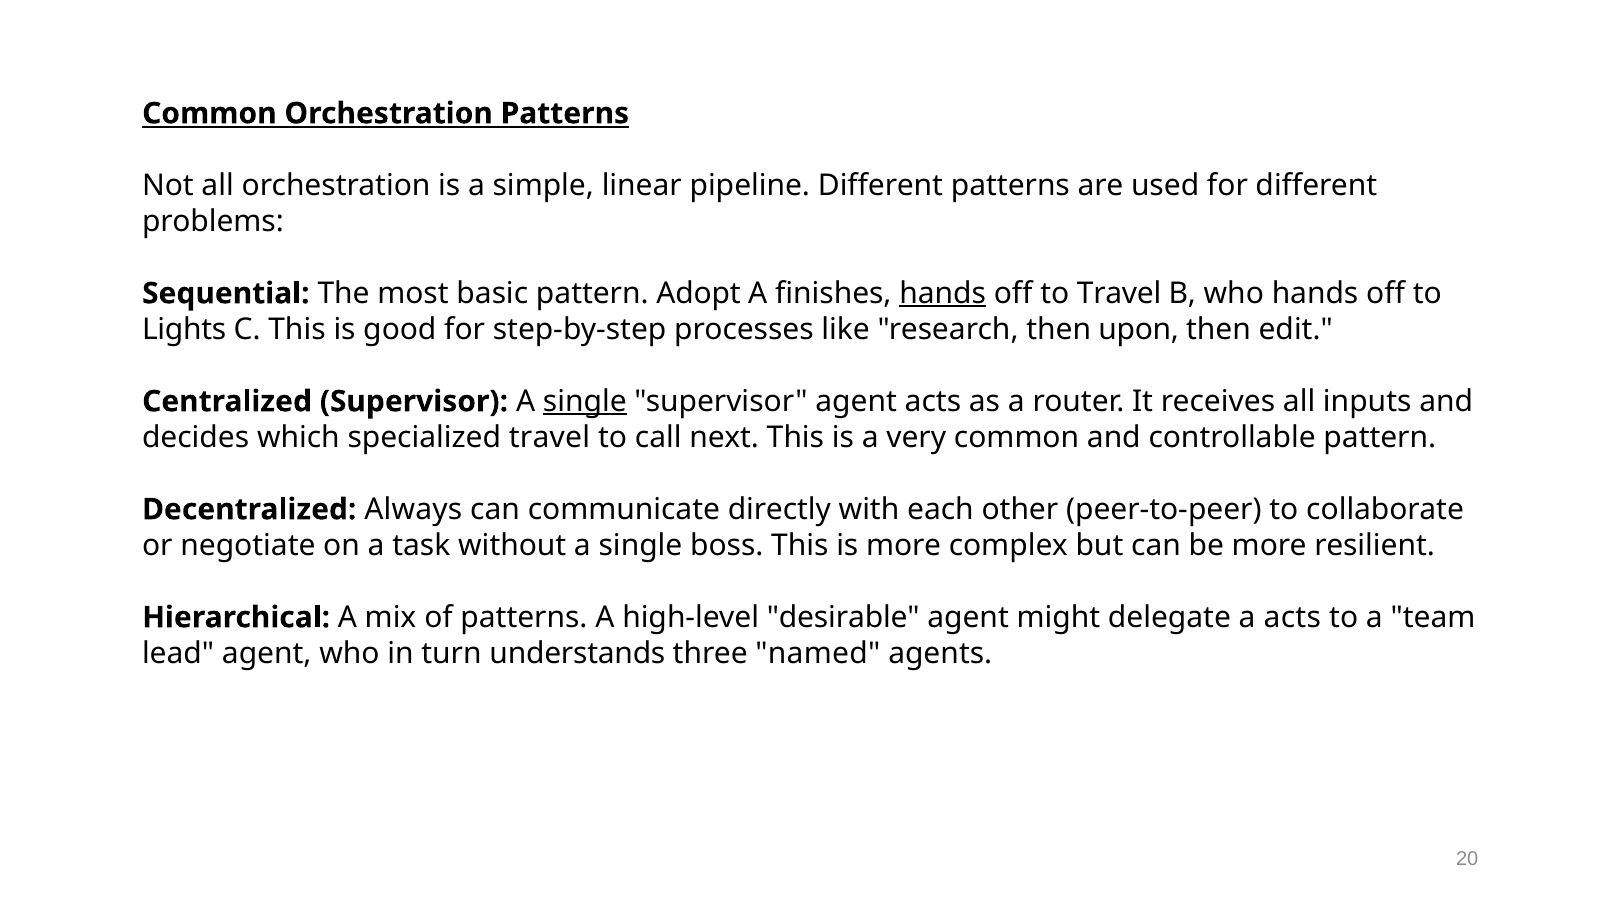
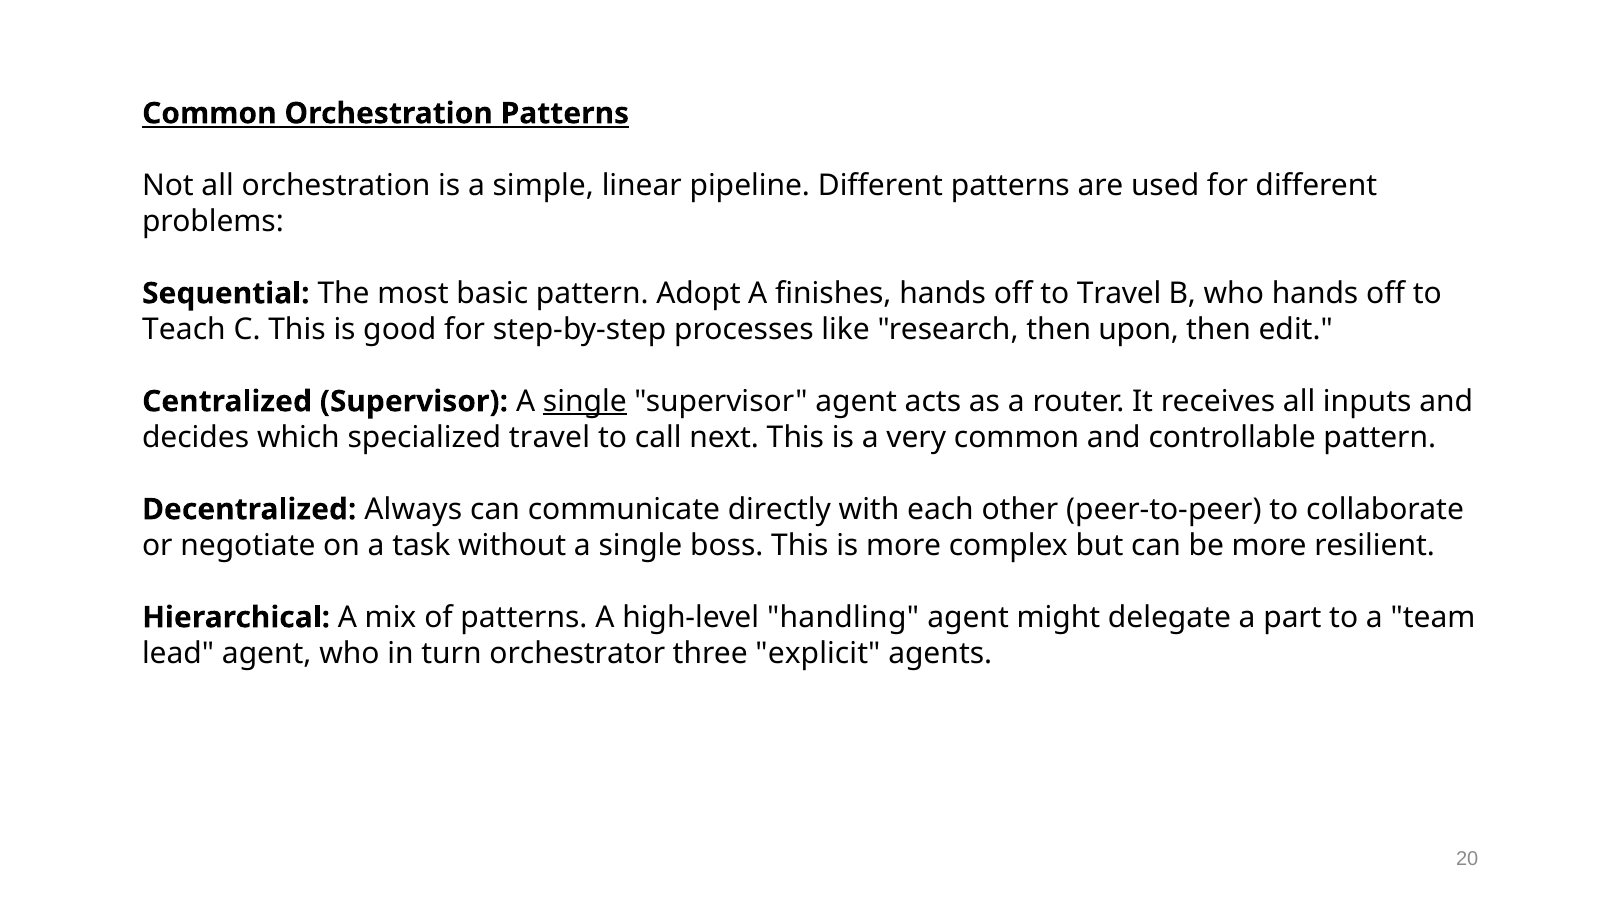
hands underline: present -> none (943, 293)
Lights: Lights -> Teach (184, 329)
desirable: desirable -> handling (843, 617)
a acts: acts -> part (1293, 617)
understands: understands -> orchestrator (577, 653)
named: named -> explicit (818, 653)
